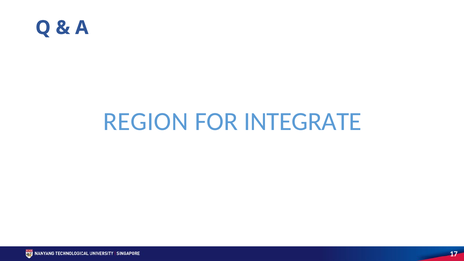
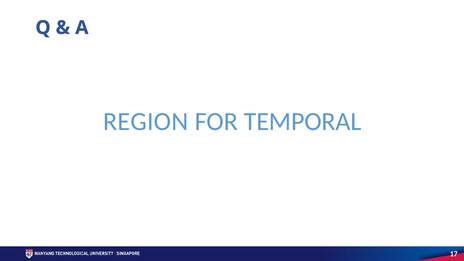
INTEGRATE: INTEGRATE -> TEMPORAL (303, 122)
